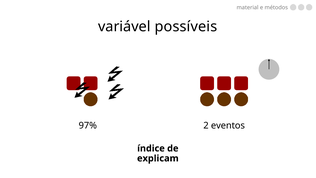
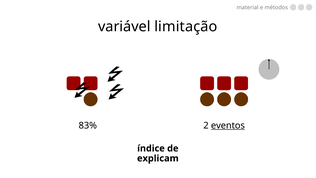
possíveis: possíveis -> limitação (186, 27)
97%: 97% -> 83% (88, 125)
eventos underline: none -> present (228, 125)
